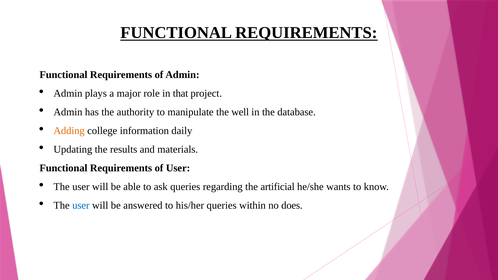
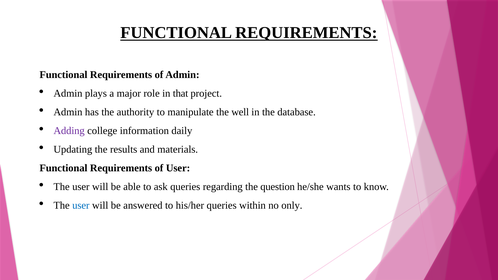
Adding colour: orange -> purple (69, 131)
artificial: artificial -> question (278, 187)
does: does -> only (292, 205)
